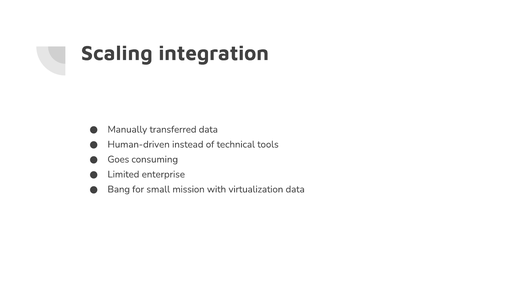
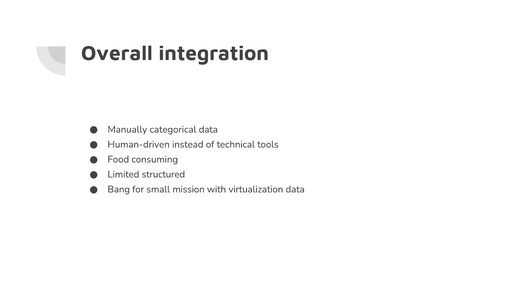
Scaling: Scaling -> Overall (117, 53)
transferred: transferred -> categorical (173, 129)
Goes: Goes -> Food (118, 159)
enterprise: enterprise -> structured (163, 174)
